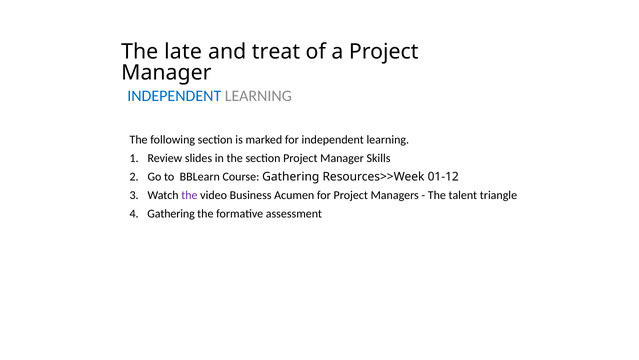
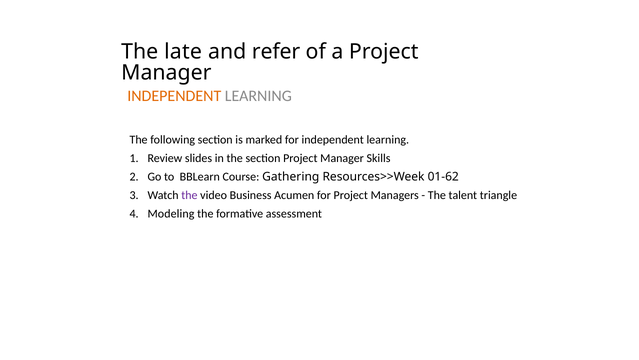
treat: treat -> refer (276, 52)
INDEPENDENT colour: blue -> orange (174, 96)
01-12: 01-12 -> 01-62 (443, 176)
Gathering: Gathering -> Modeling (171, 213)
